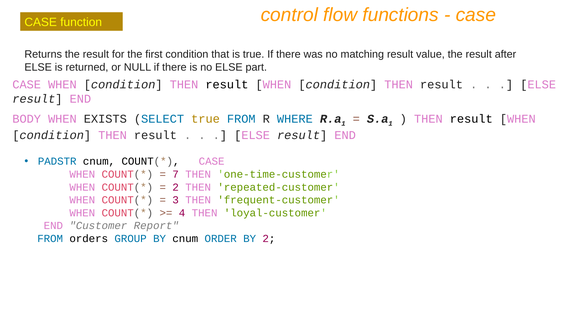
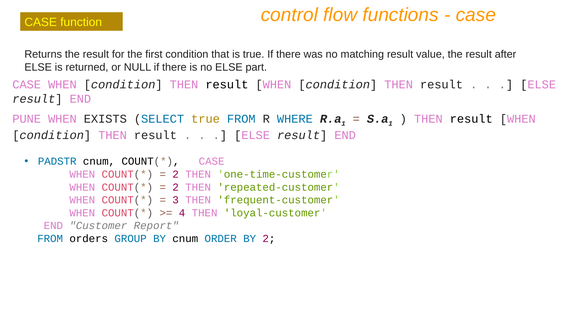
BODY: BODY -> PUNE (27, 119)
7: 7 -> 2 (176, 174)
